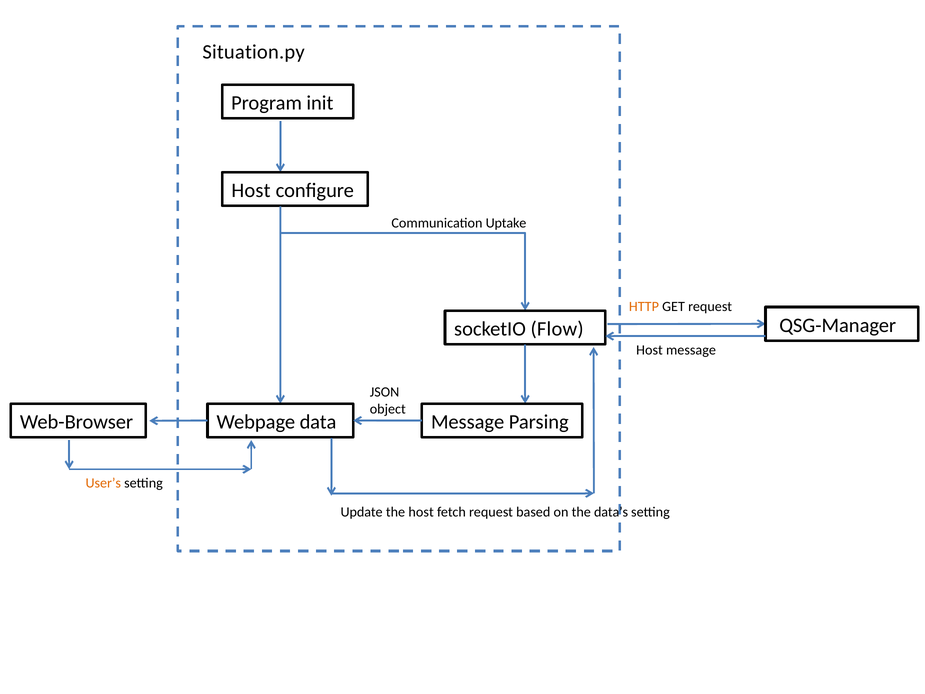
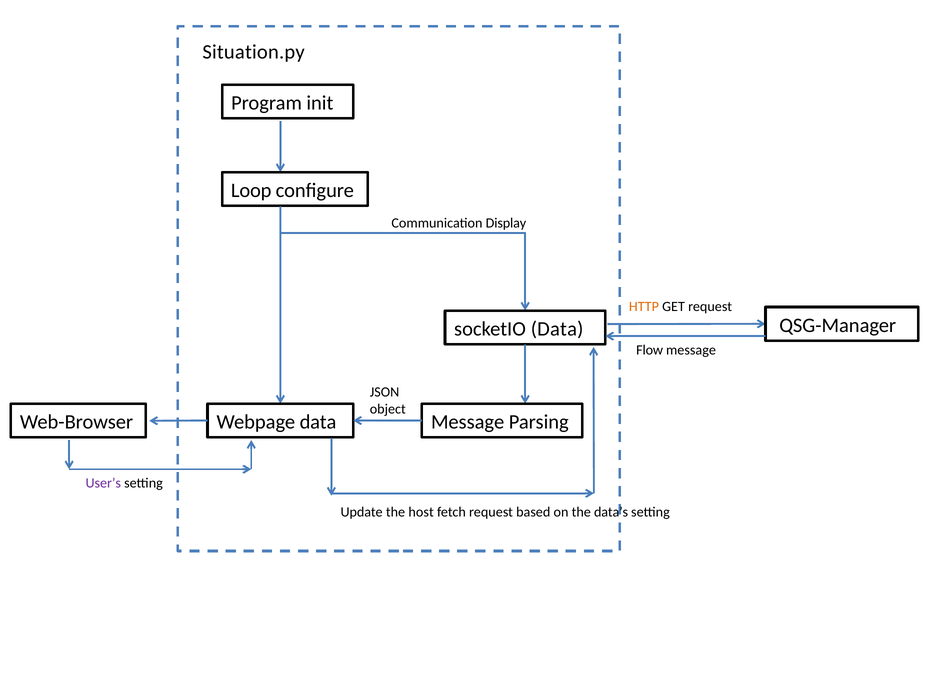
Host: Host -> Loop (251, 190)
Uptake: Uptake -> Display (506, 223)
socketIO Flow: Flow -> Data (557, 329)
Host: Host -> Flow (650, 350)
User’s colour: orange -> purple (103, 483)
